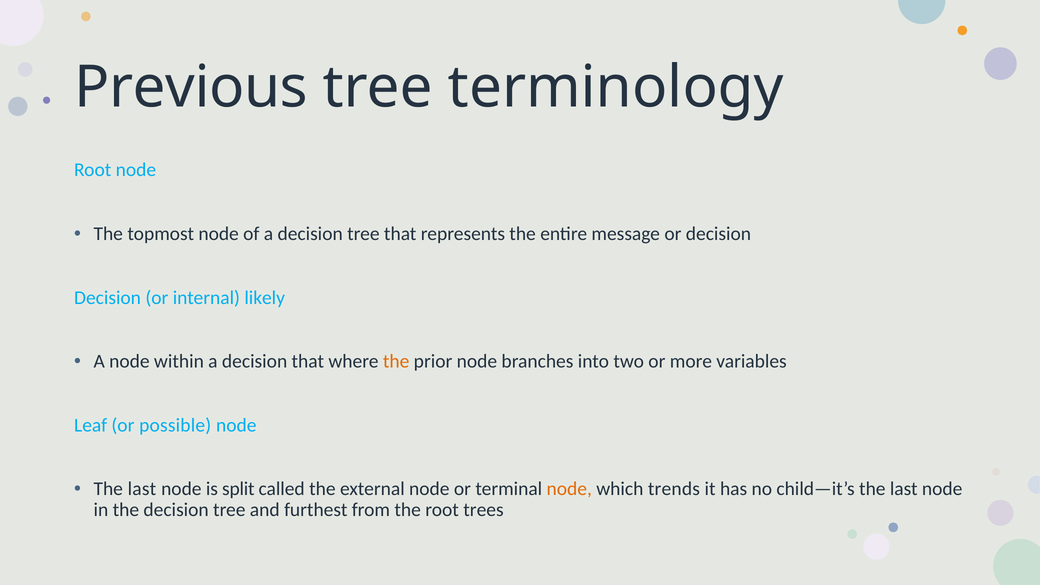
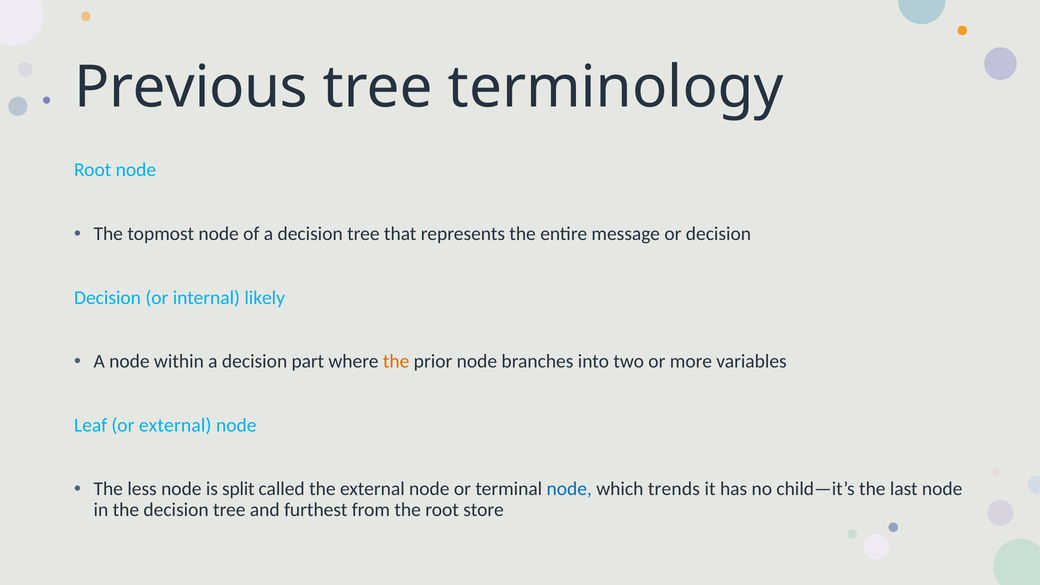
decision that: that -> part (308, 361)
or possible: possible -> external (175, 425)
last: last -> less (142, 489)
node colour: orange -> blue (569, 489)
trees: trees -> store (484, 510)
